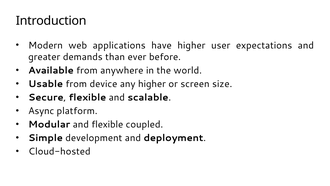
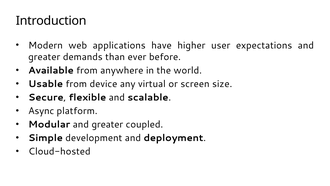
any higher: higher -> virtual (152, 84)
Modular and flexible: flexible -> greater (107, 124)
